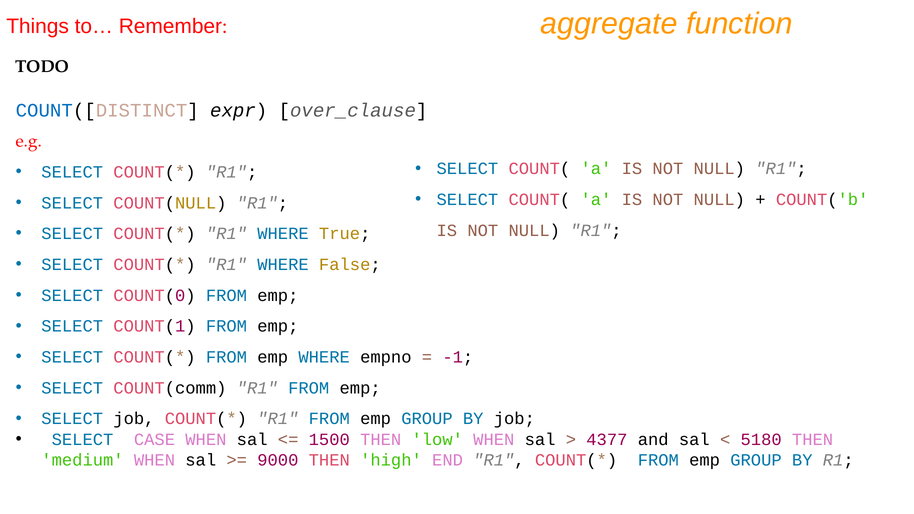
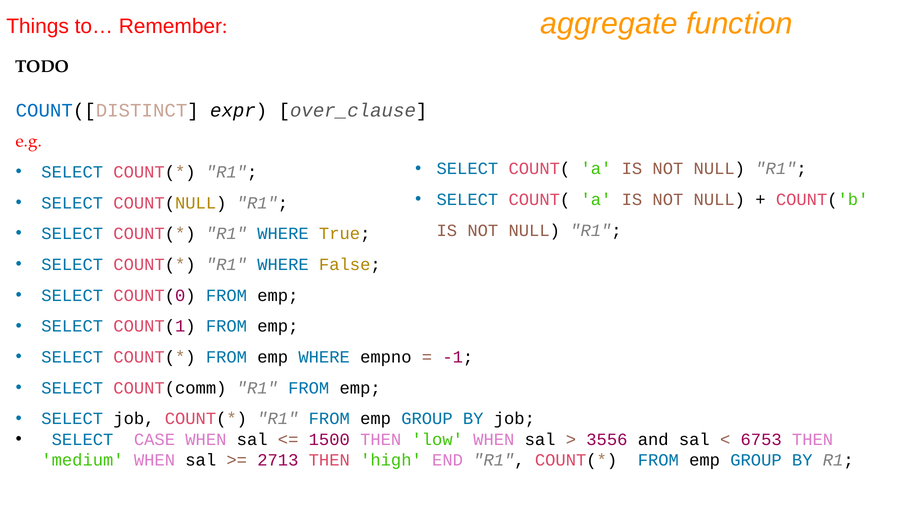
4377: 4377 -> 3556 (607, 439)
5180: 5180 -> 6753 (761, 439)
9000: 9000 -> 2713 (278, 460)
